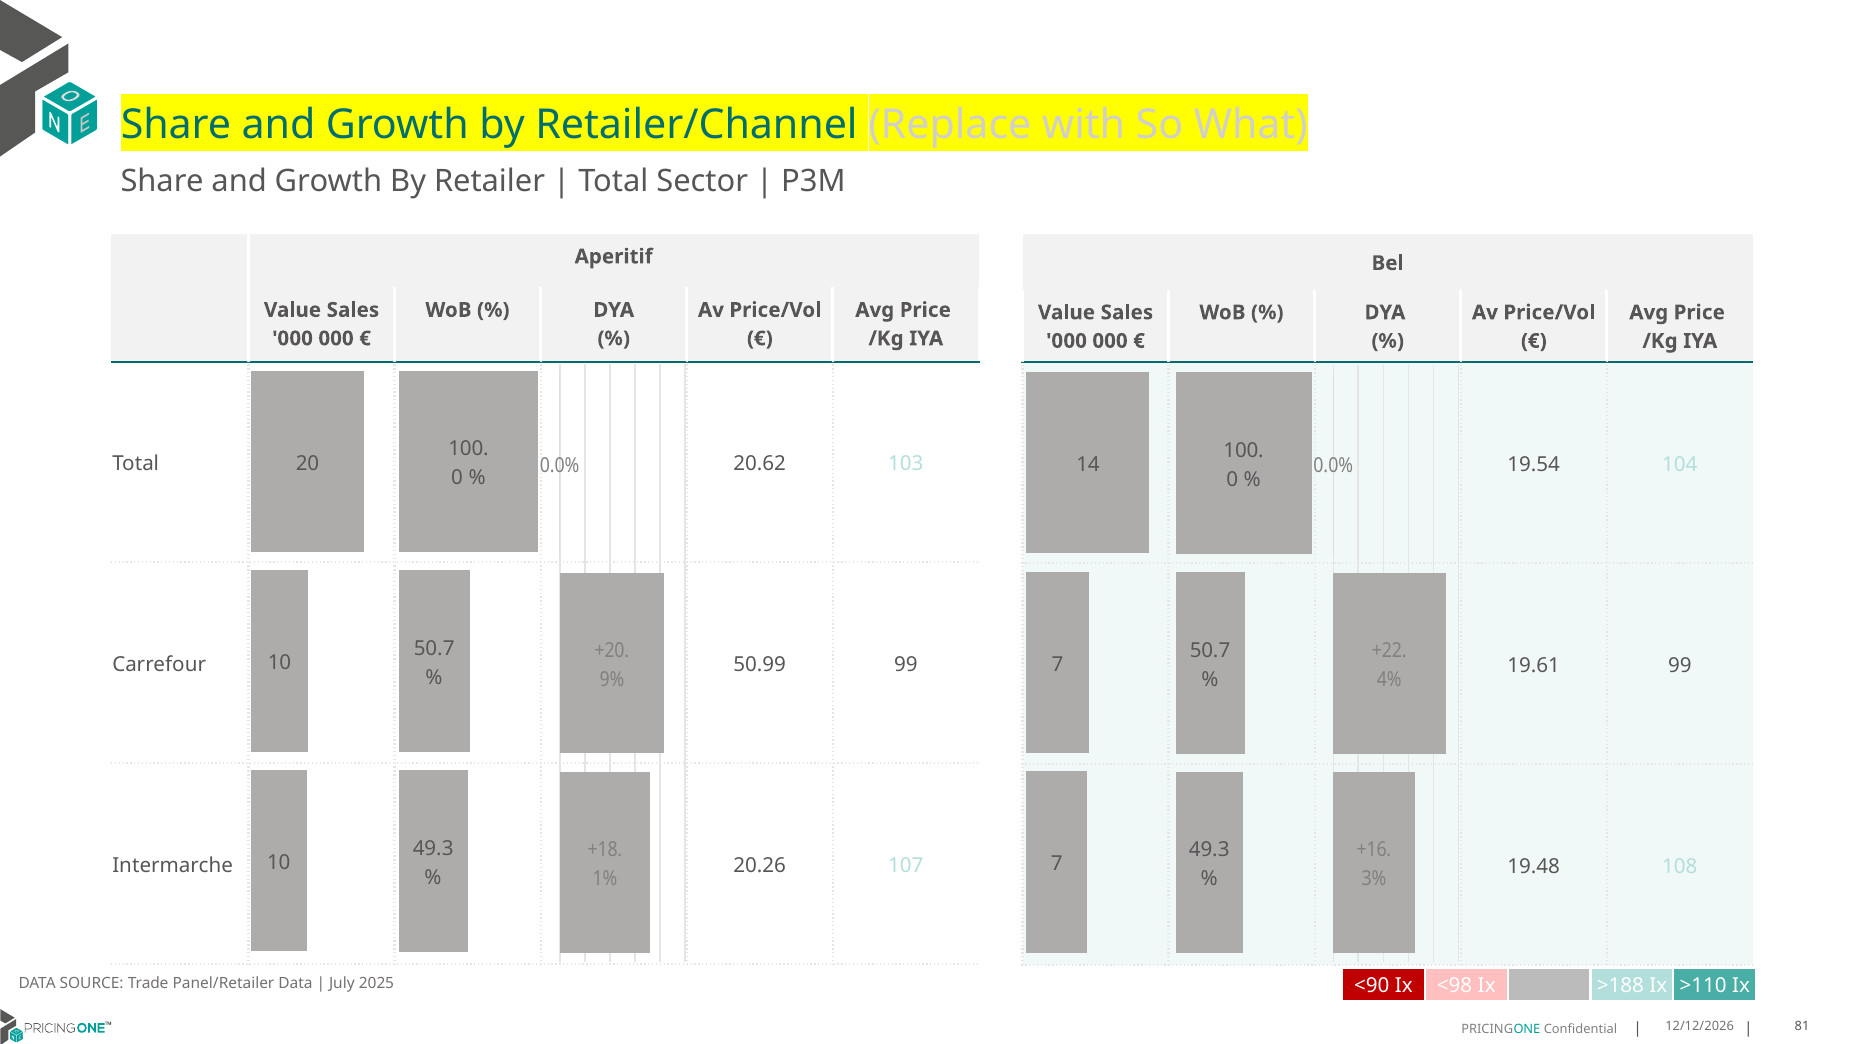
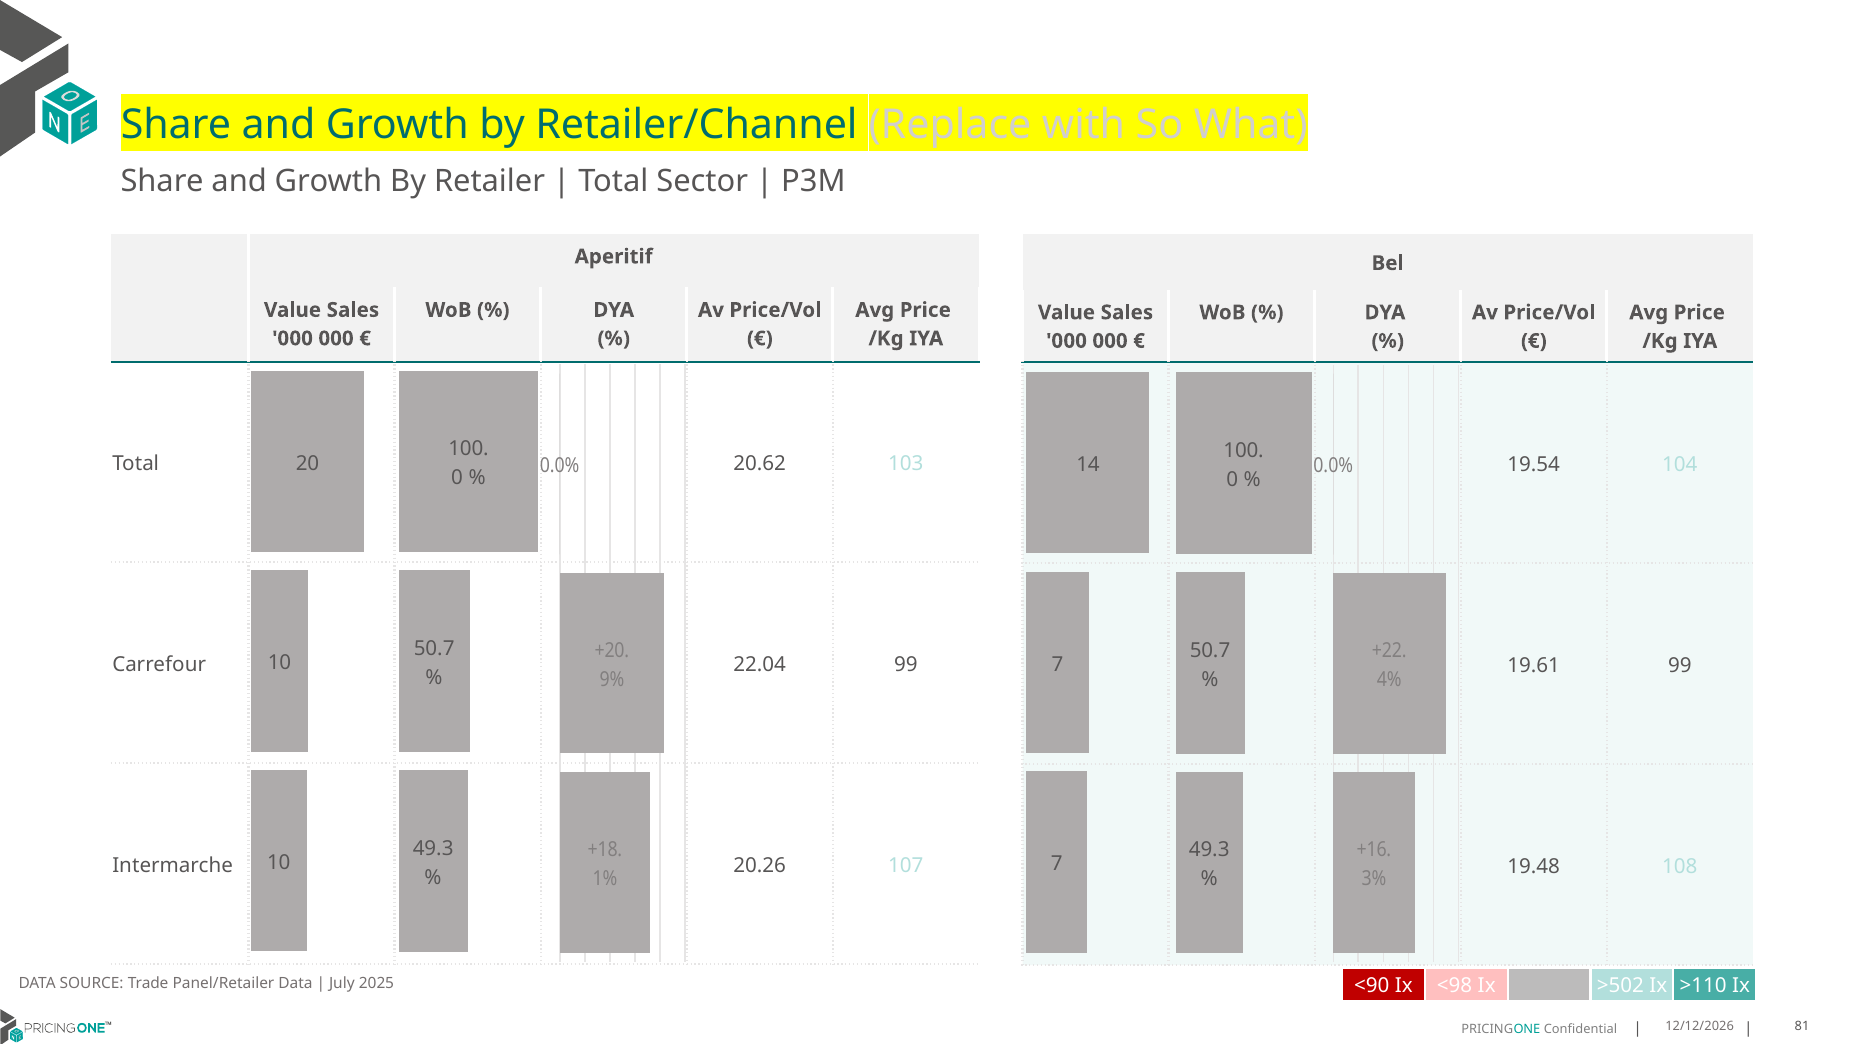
50.99: 50.99 -> 22.04 (760, 664)
>188: >188 -> >502 (1620, 985)
